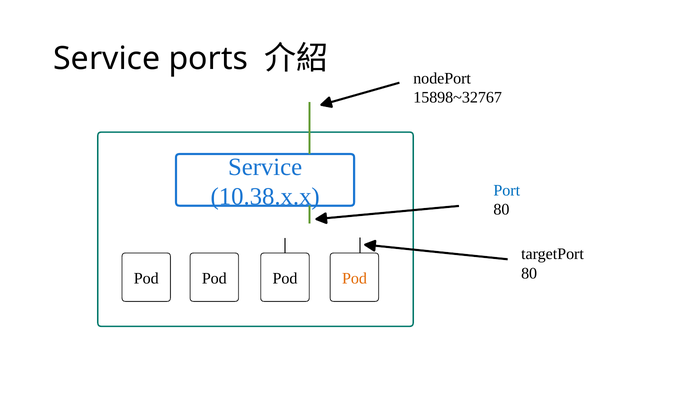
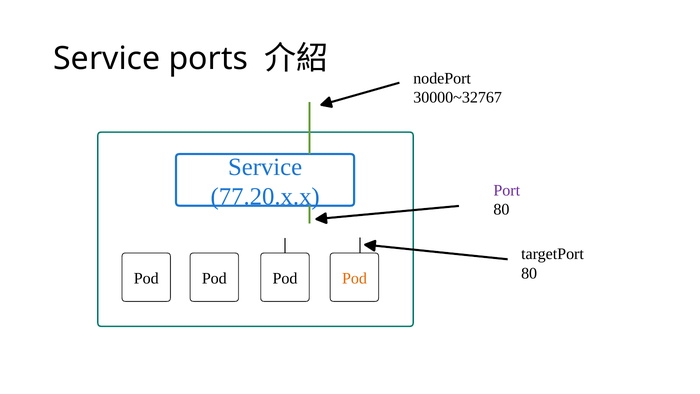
15898~32767: 15898~32767 -> 30000~32767 (458, 97)
Port colour: blue -> purple (507, 190)
10.38.x.x: 10.38.x.x -> 77.20.x.x (265, 197)
